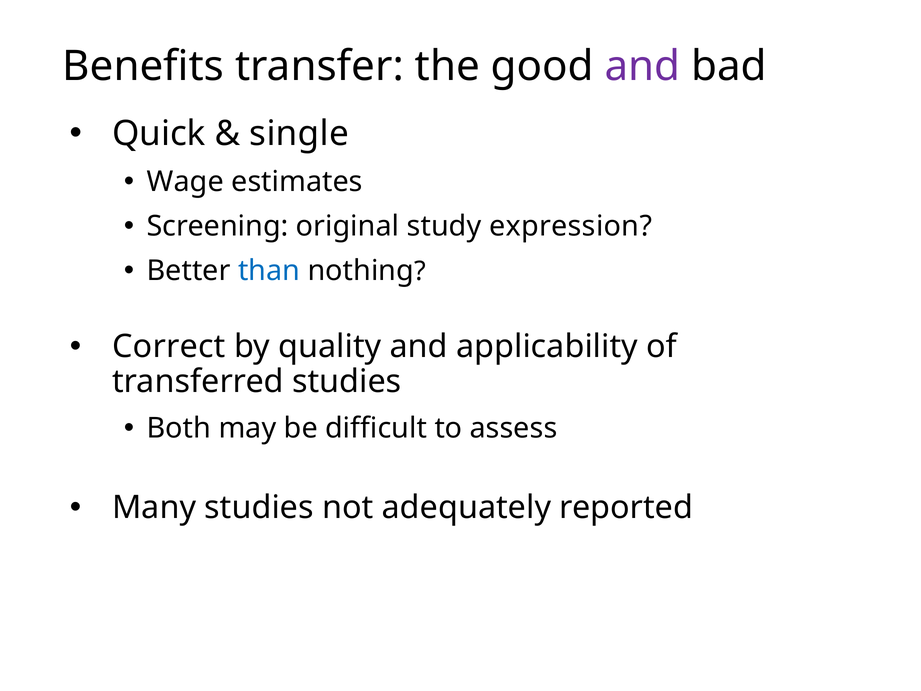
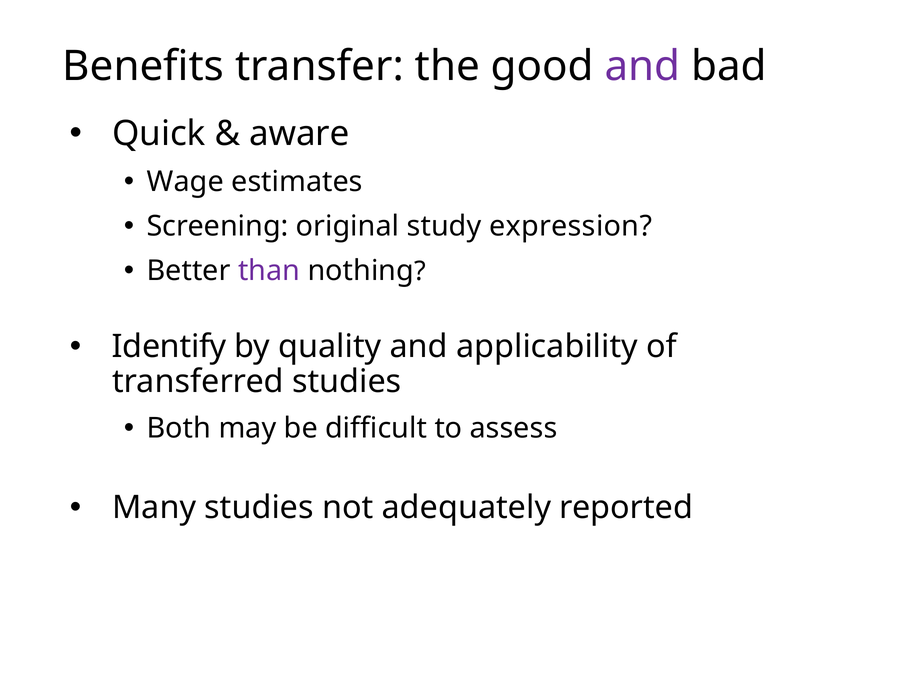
single: single -> aware (299, 134)
than colour: blue -> purple (269, 271)
Correct: Correct -> Identify (169, 347)
